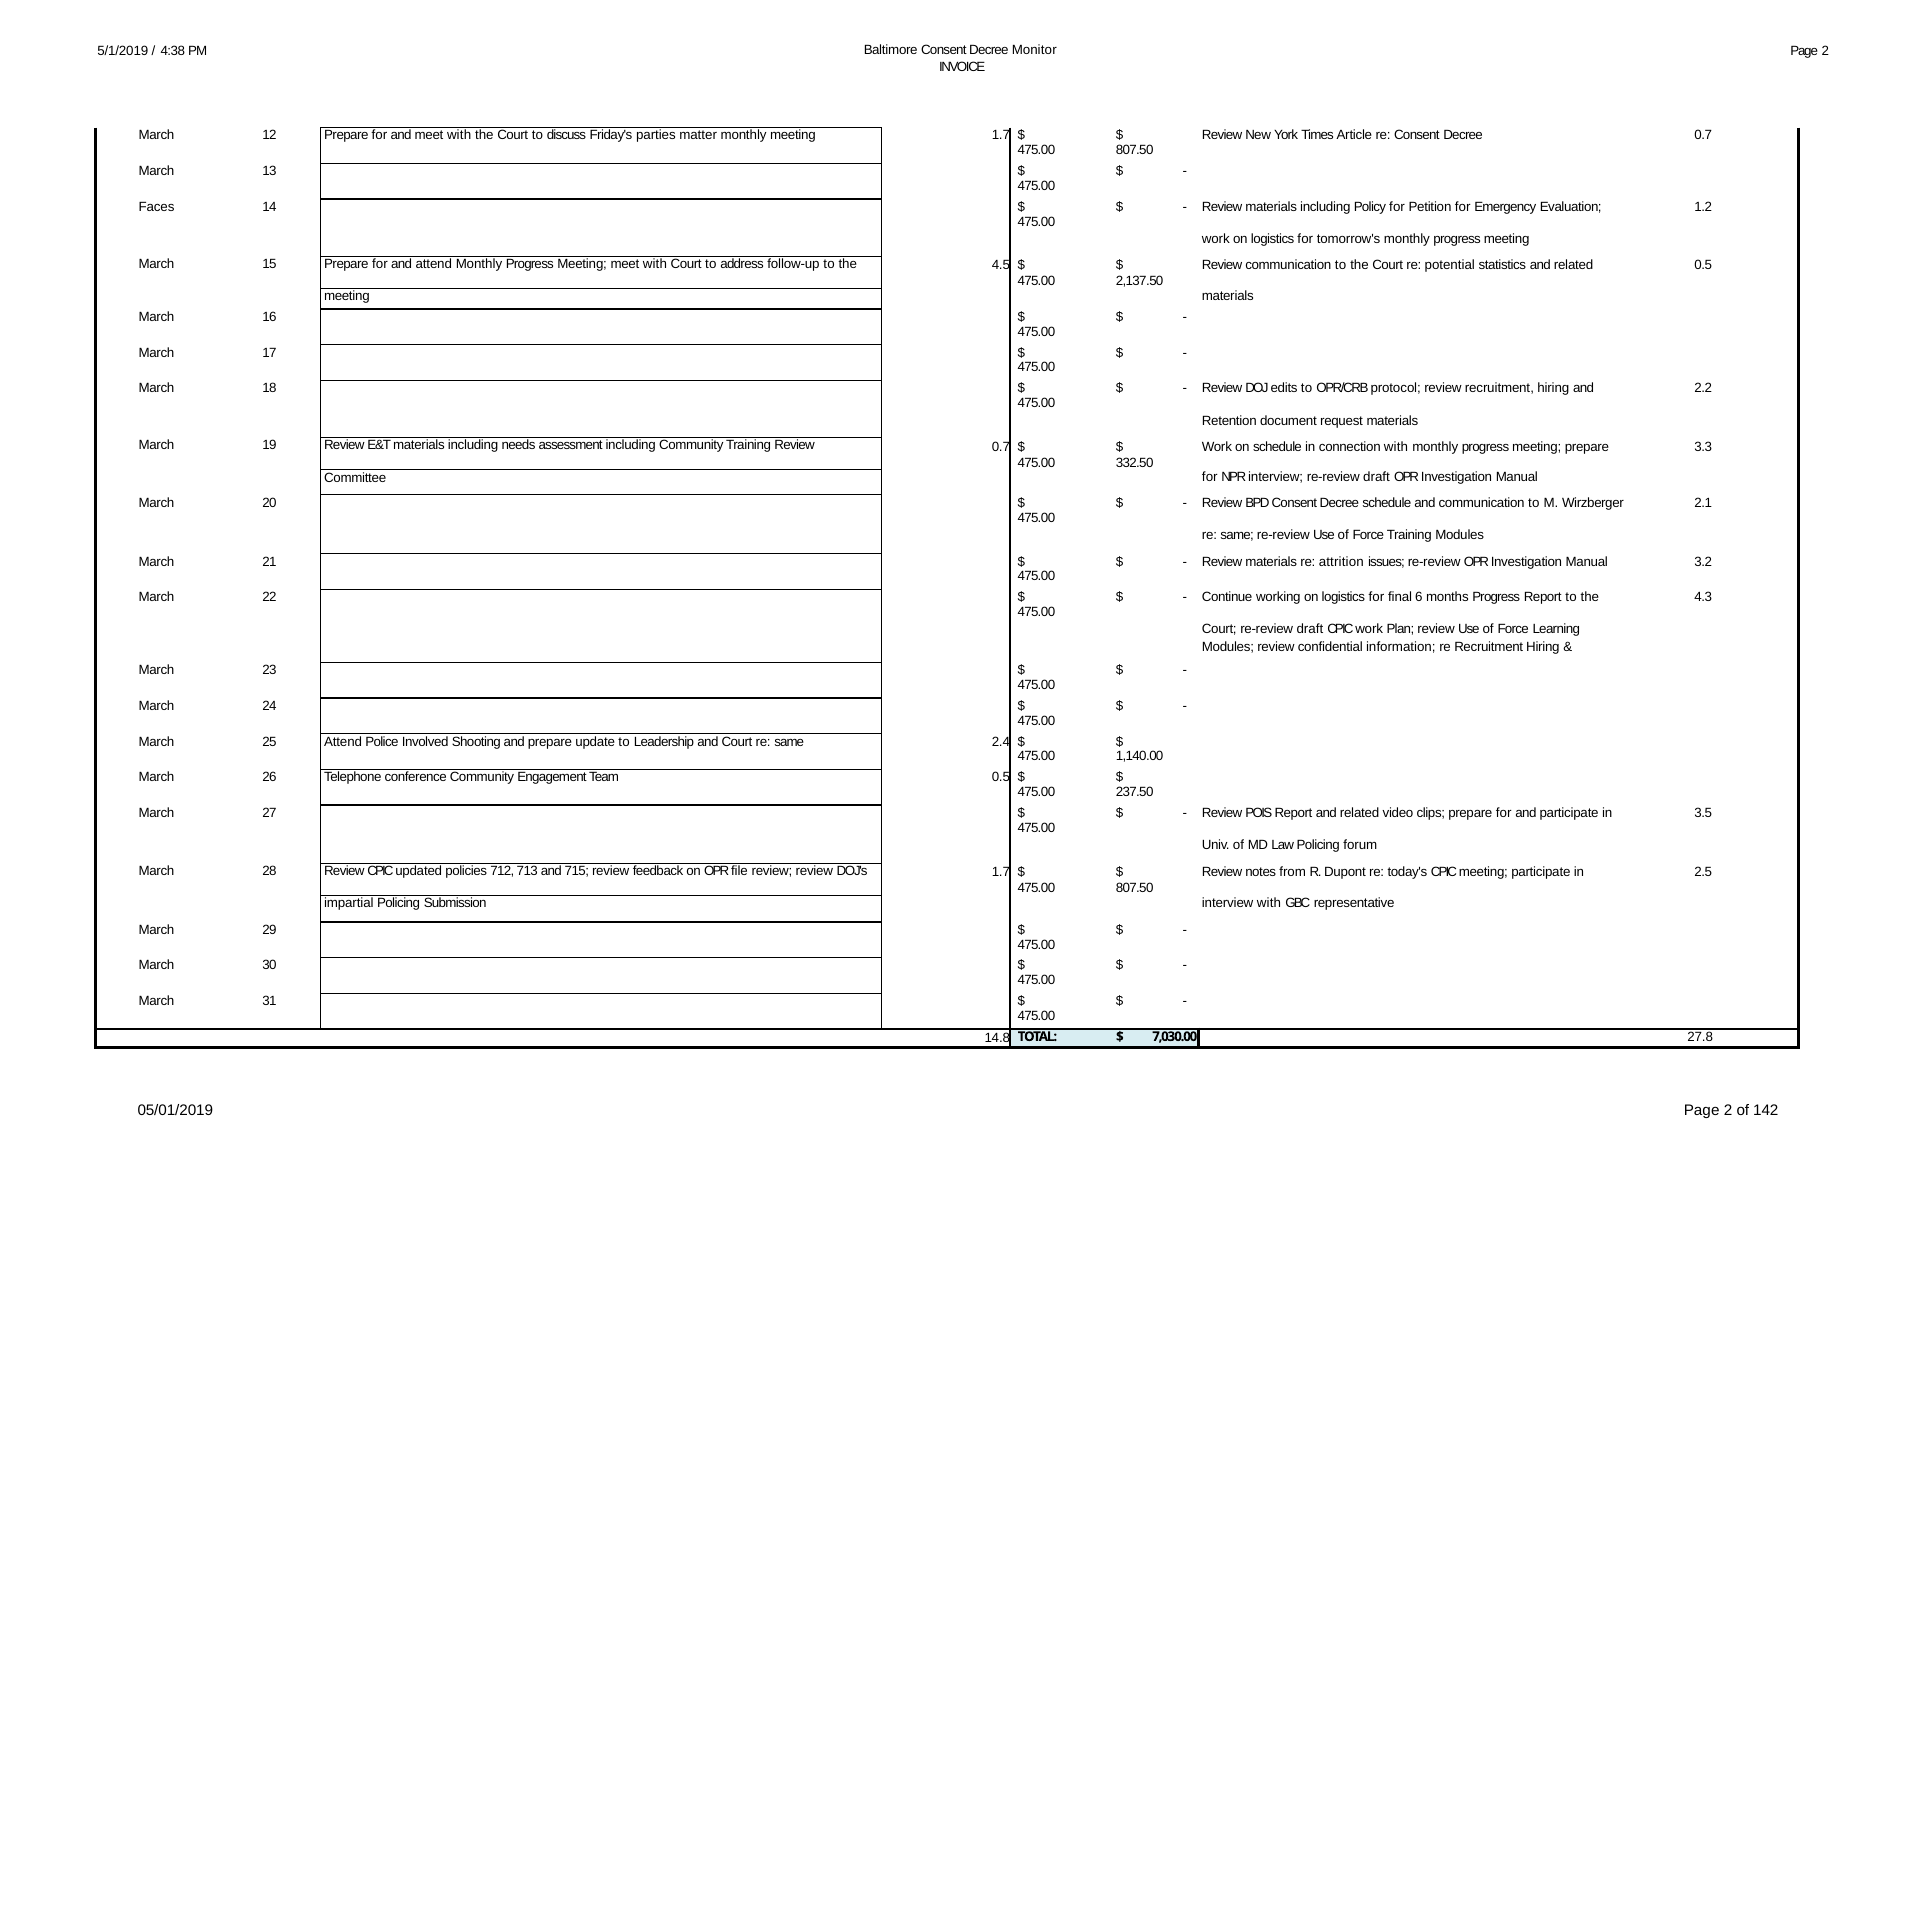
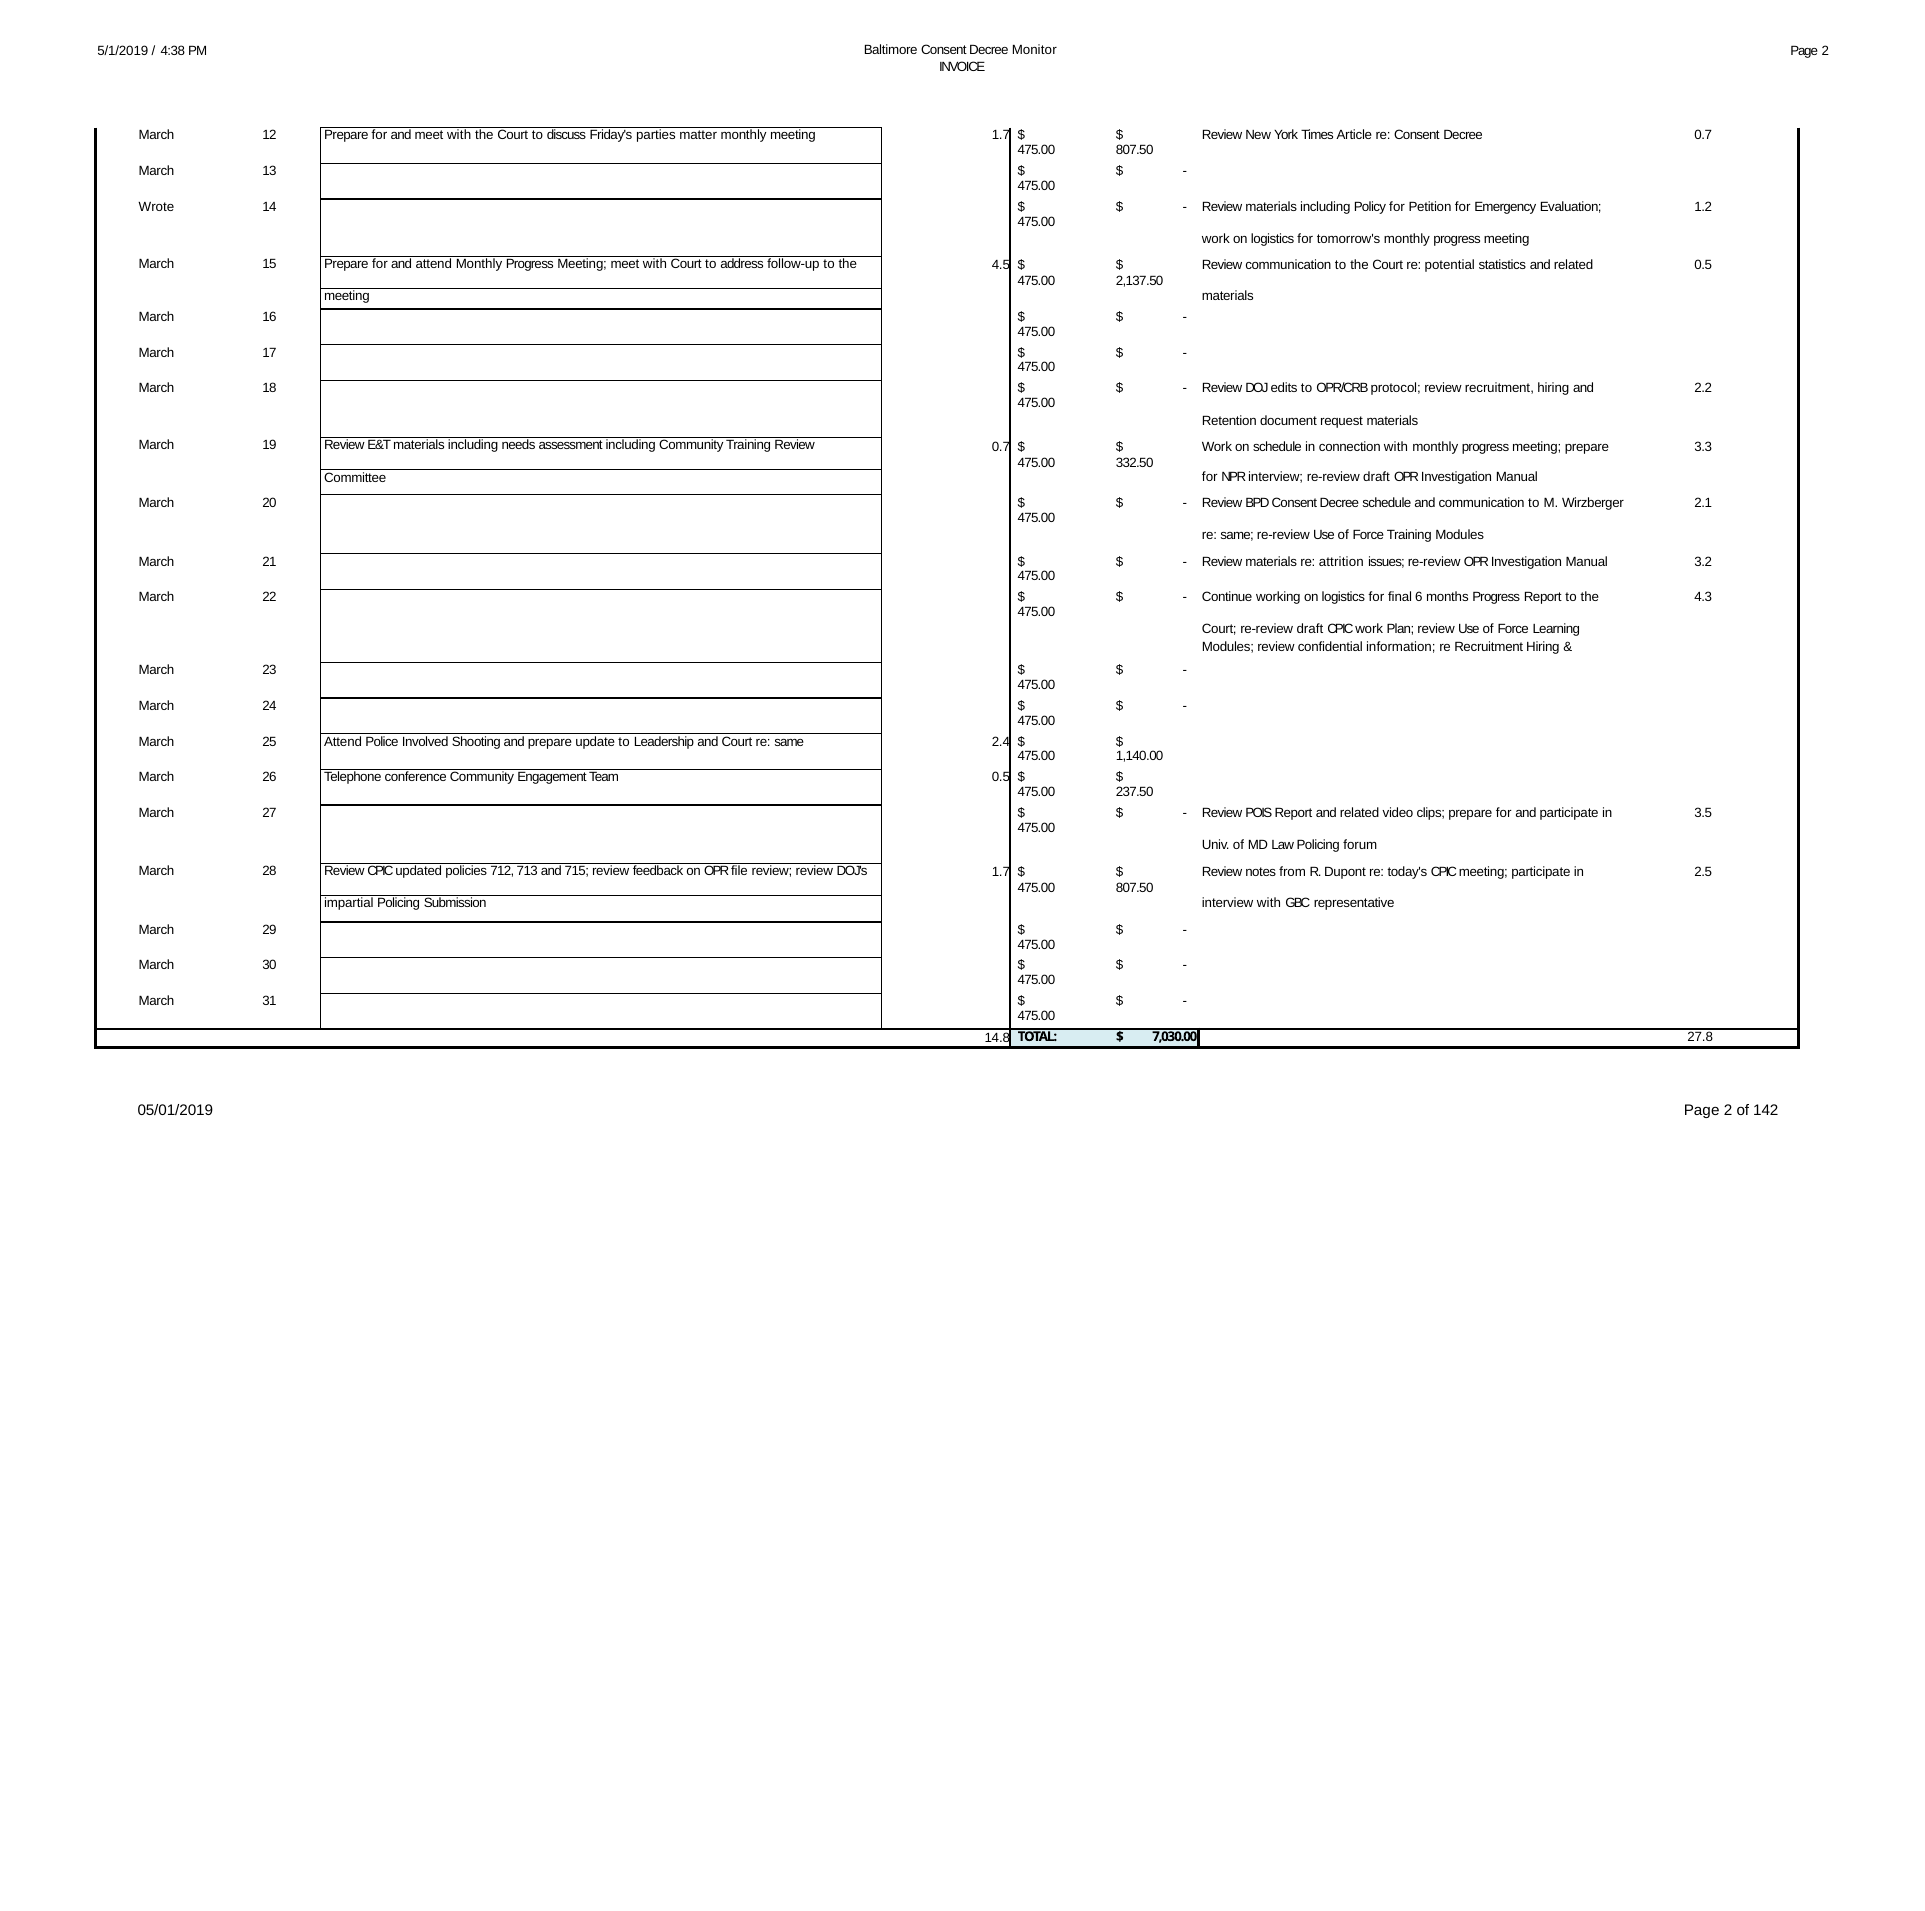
Faces: Faces -> Wrote (156, 207)
